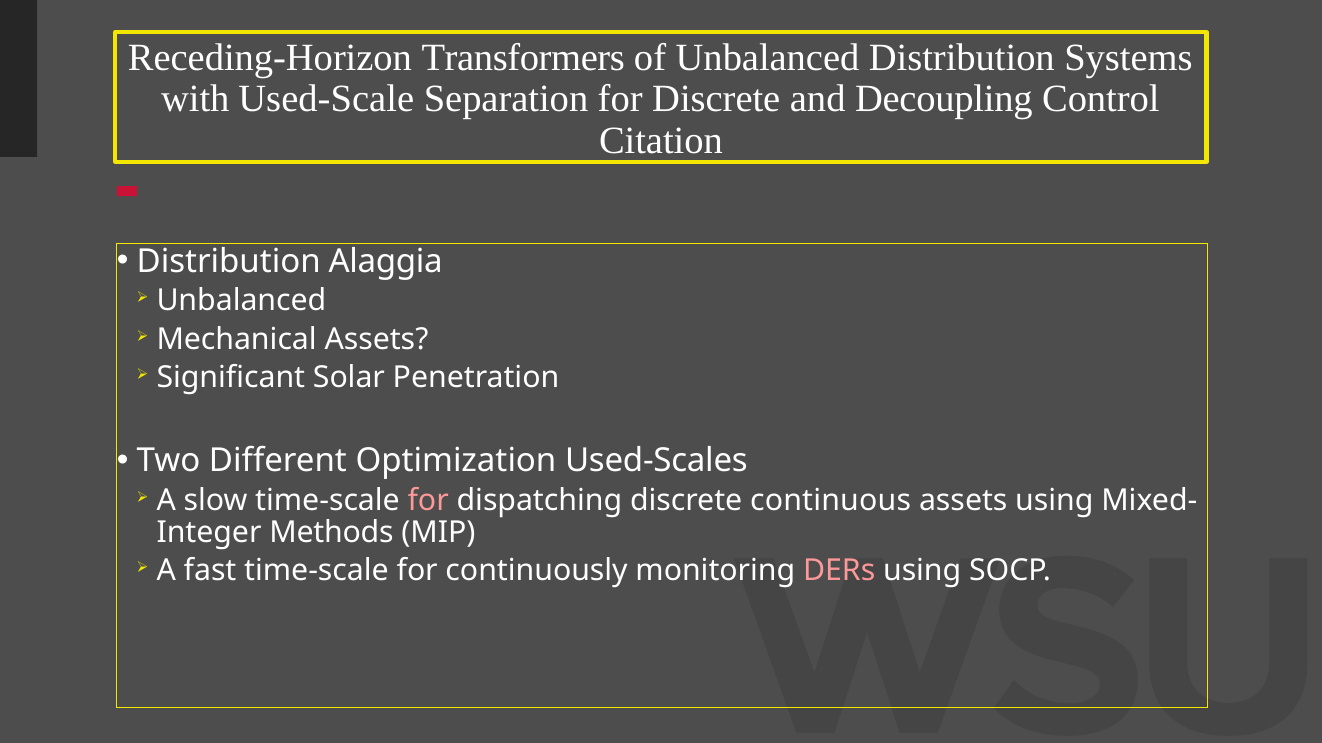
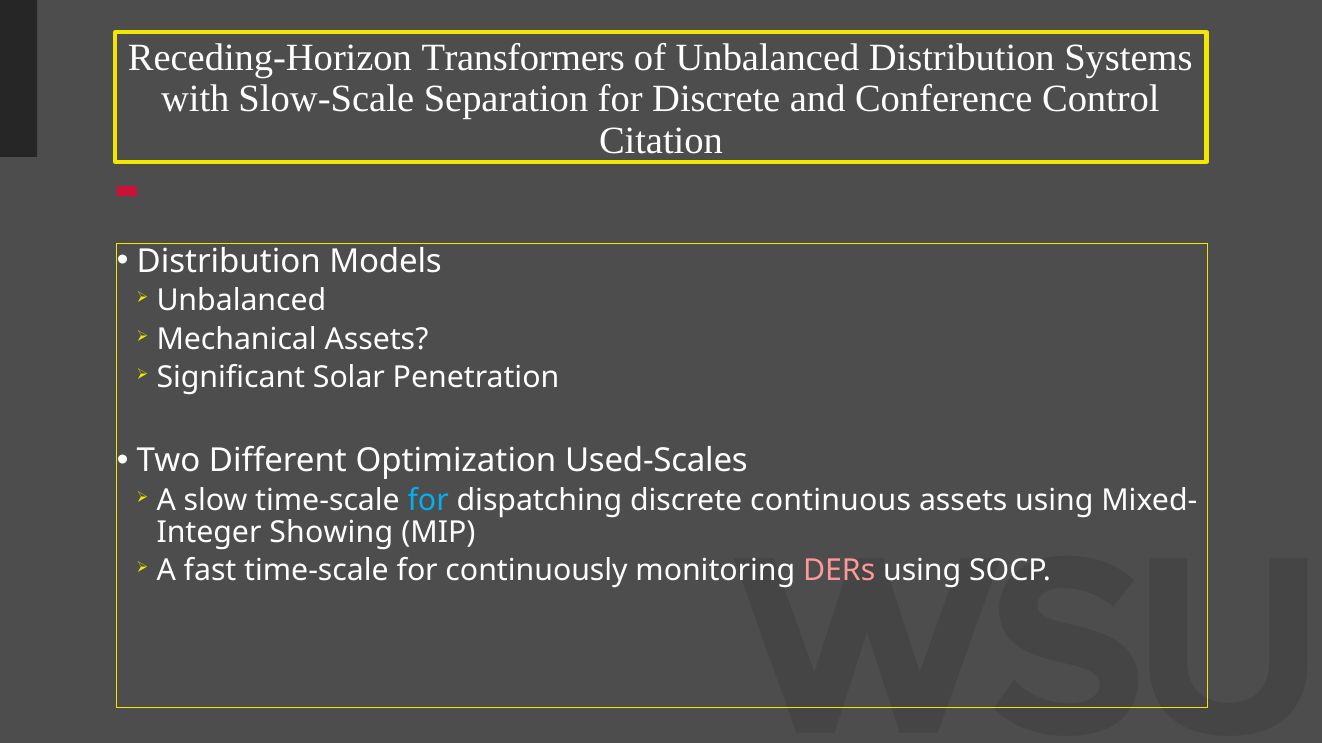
Used-Scale: Used-Scale -> Slow-Scale (326, 99)
Decoupling: Decoupling -> Conference (944, 99)
Alaggia: Alaggia -> Models (386, 261)
for colour: pink -> light blue (428, 501)
Methods: Methods -> Showing (331, 533)
